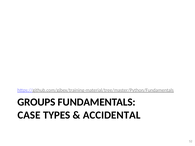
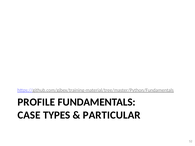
GROUPS: GROUPS -> PROFILE (36, 102)
ACCIDENTAL: ACCIDENTAL -> PARTICULAR (112, 115)
